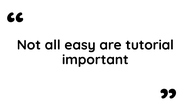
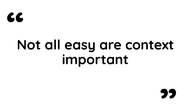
tutorial: tutorial -> context (150, 45)
